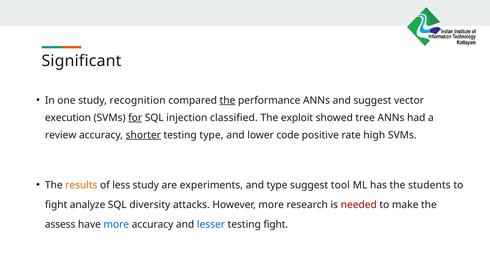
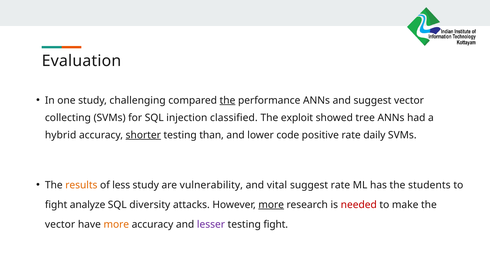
Significant: Significant -> Evaluation (81, 61)
recognition: recognition -> challenging (138, 101)
execution: execution -> collecting (68, 118)
for underline: present -> none (135, 118)
review: review -> hybrid (61, 135)
testing type: type -> than (212, 135)
high: high -> daily (374, 135)
experiments: experiments -> vulnerability (211, 185)
and type: type -> vital (277, 185)
suggest tool: tool -> rate (340, 185)
more underline: none -> present (271, 205)
assess: assess -> vector (60, 225)
more colour: blue -> orange (116, 225)
lesser colour: blue -> purple (211, 225)
